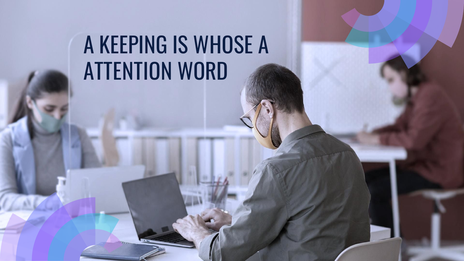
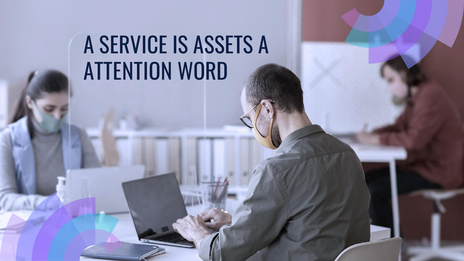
KEEPING: KEEPING -> SERVICE (133, 46)
WHOSE: WHOSE -> ASSETS (223, 46)
